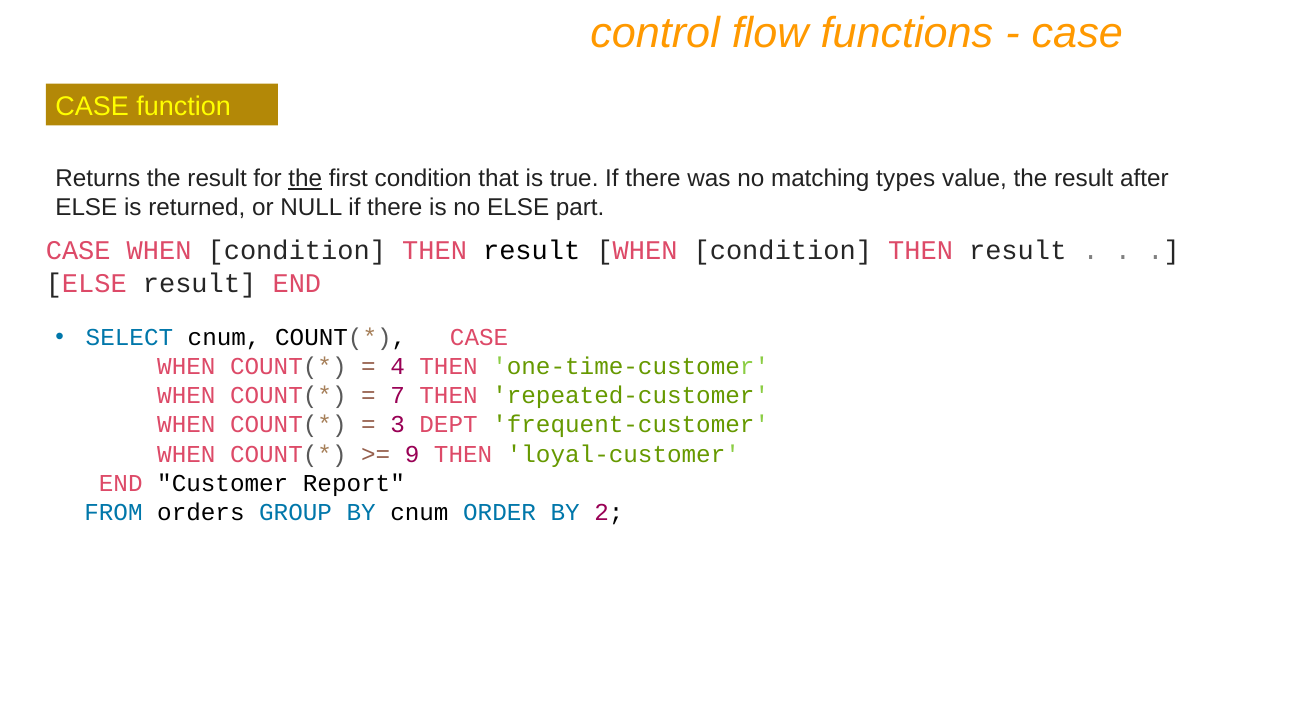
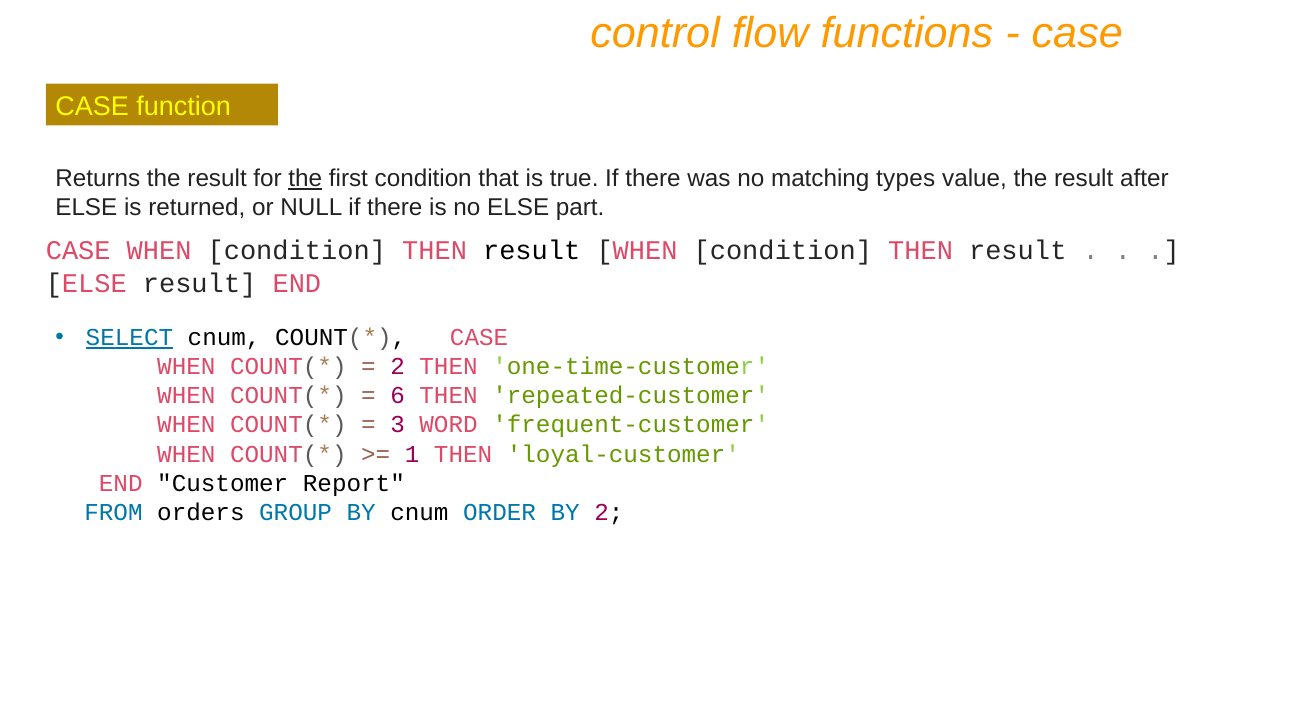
SELECT underline: none -> present (129, 338)
4: 4 -> 2 (398, 367)
7: 7 -> 6 (398, 396)
DEPT: DEPT -> WORD (449, 425)
9: 9 -> 1 (412, 454)
